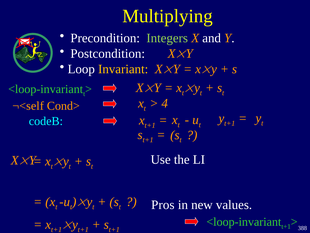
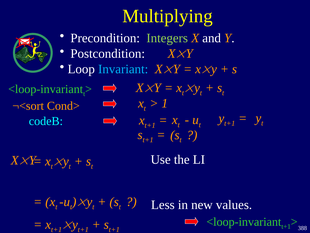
Invariant colour: yellow -> light blue (123, 69)
4: 4 -> 1 (165, 103)
¬<self: ¬<self -> ¬<sort (28, 106)
Pros: Pros -> Less (163, 204)
